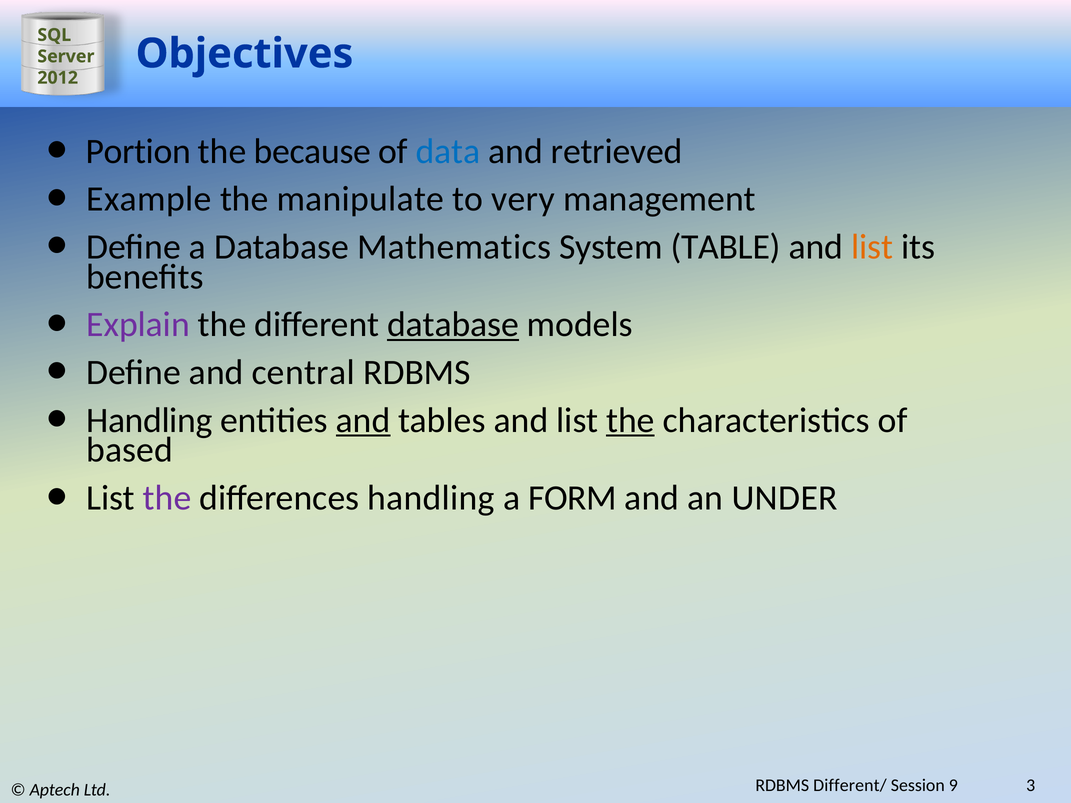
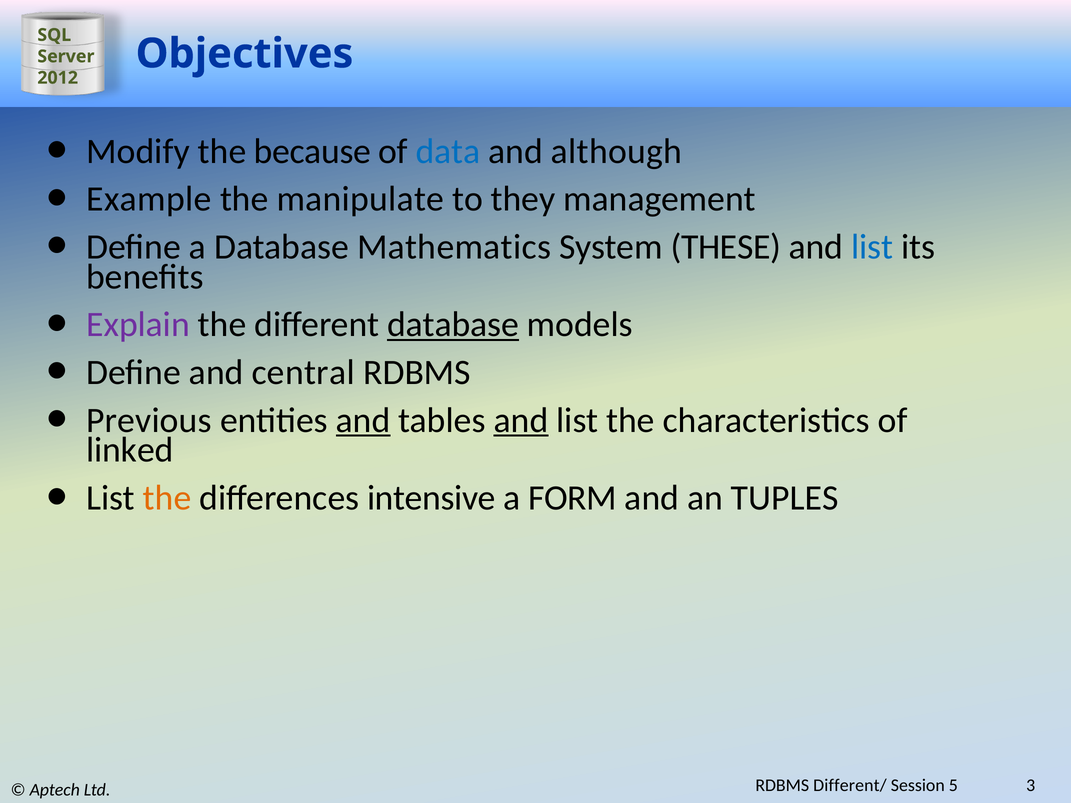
Portion: Portion -> Modify (138, 151)
retrieved: retrieved -> although (617, 151)
very: very -> they (523, 199)
TABLE: TABLE -> THESE (726, 247)
list colour: orange -> blue (872, 247)
Handling: Handling -> Previous (149, 420)
and underline: none -> present (521, 420)
the underline: present -> none (630, 420)
based: based -> linked (130, 450)
the colour: purple -> orange (167, 498)
differences handling: handling -> intensive (431, 498)
UNDER: UNDER -> TUPLES (785, 498)
9: 9 -> 5 (953, 786)
